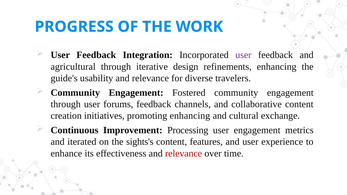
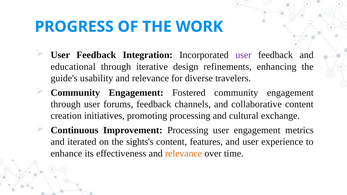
agricultural: agricultural -> educational (73, 67)
promoting enhancing: enhancing -> processing (190, 116)
relevance colour: red -> orange (184, 153)
